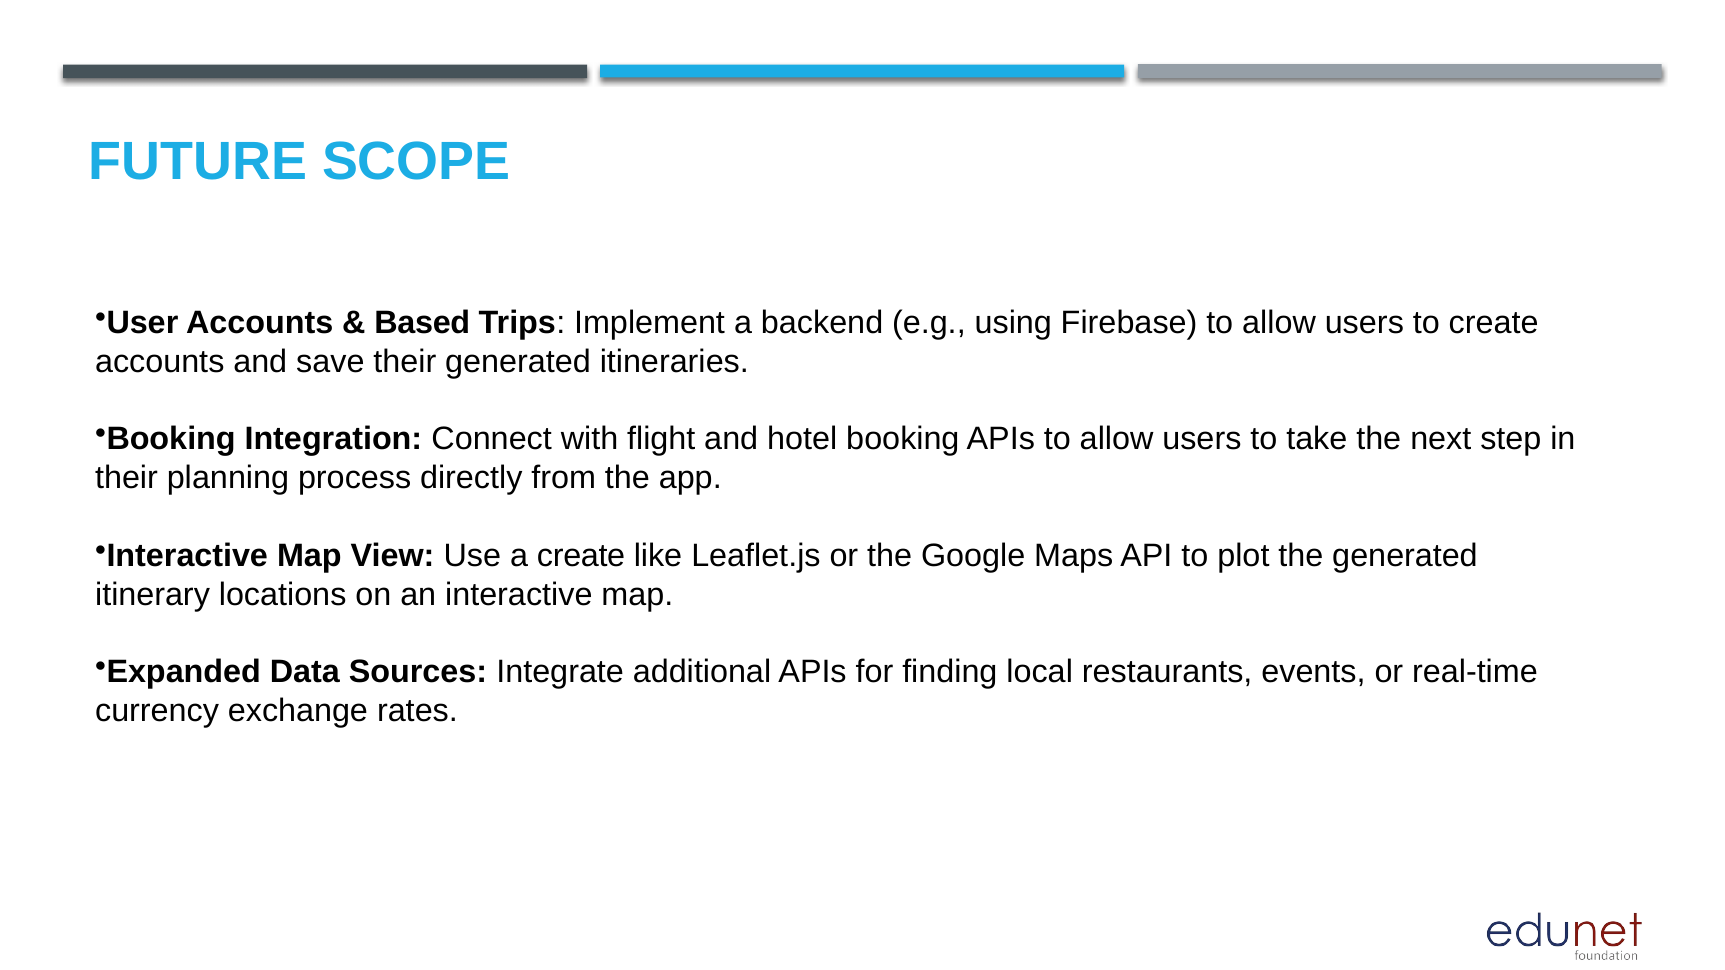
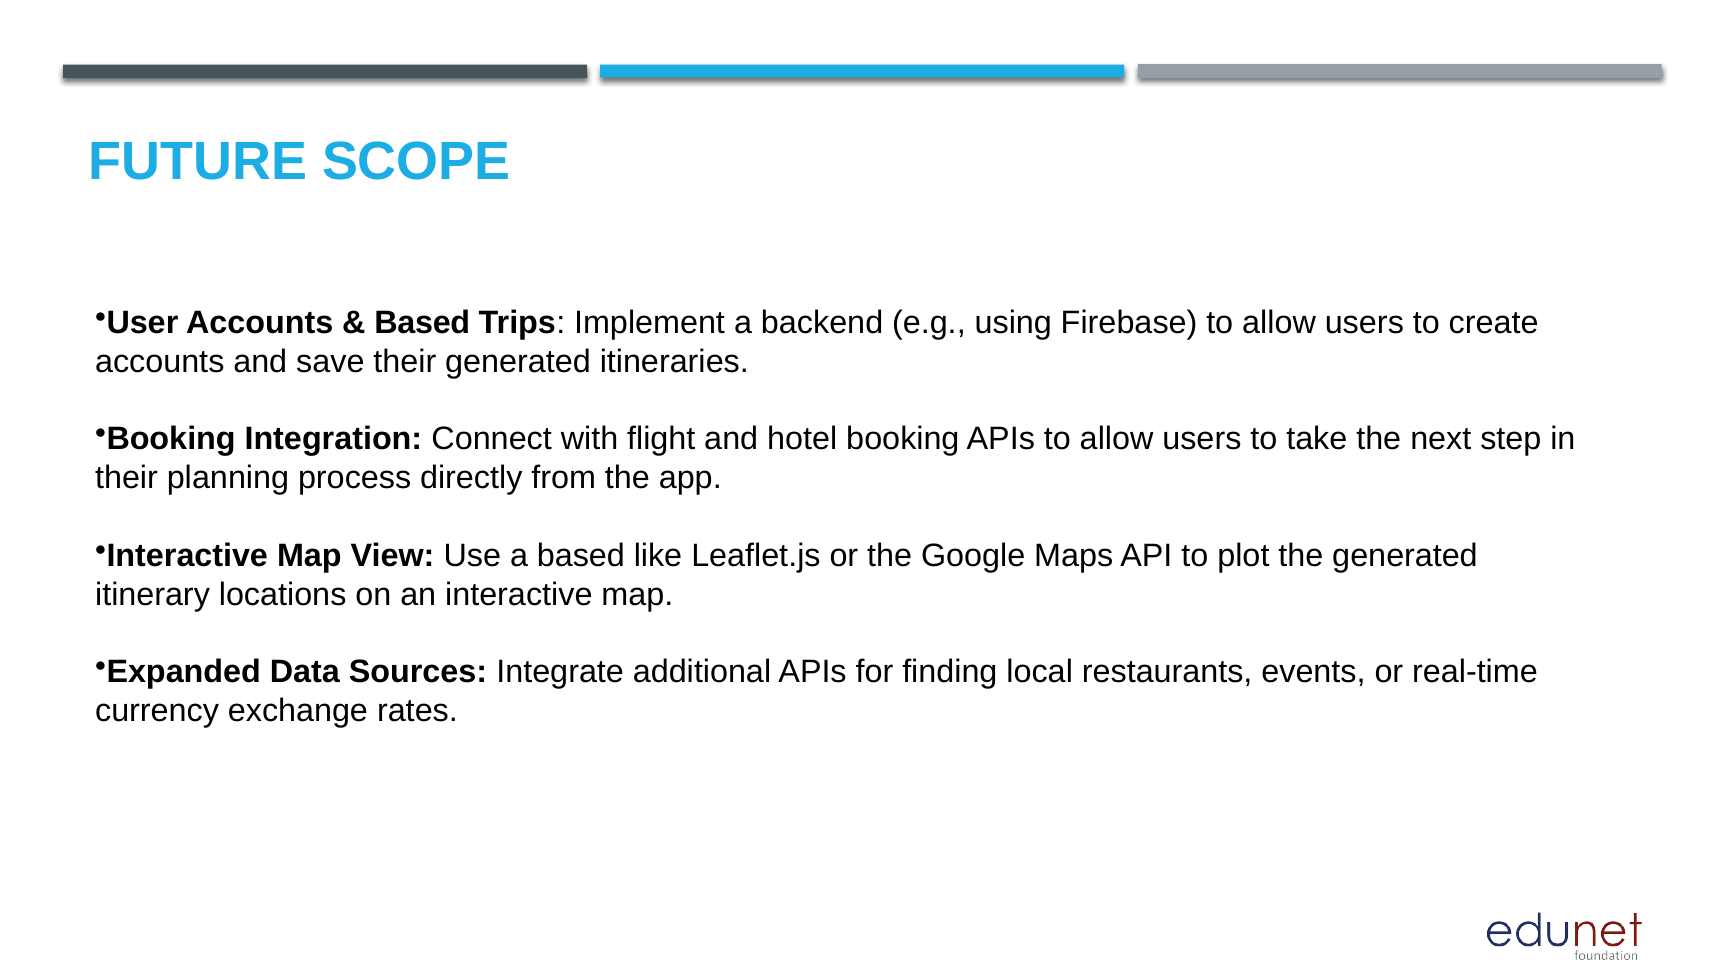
a create: create -> based (581, 556)
